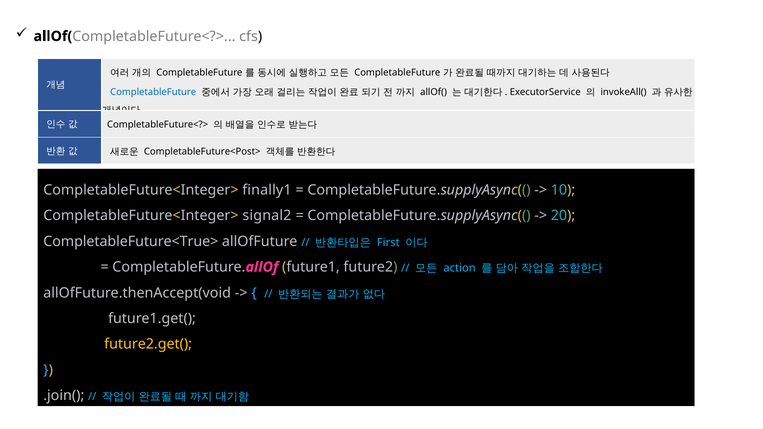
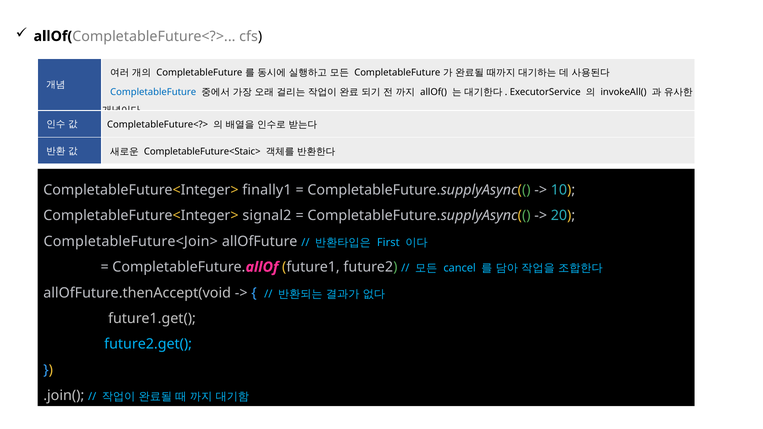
CompletableFuture<Post>: CompletableFuture<Post> -> CompletableFuture<Staic> (202, 152)
CompletableFuture<True>: CompletableFuture<True> -> CompletableFuture<Join> (131, 241)
action: action -> cancel (460, 268)
future2.get( colour: yellow -> light blue (148, 344)
